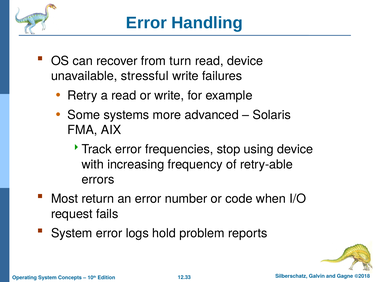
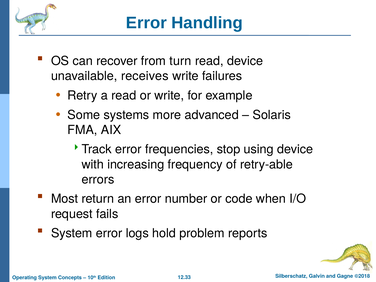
stressful: stressful -> receives (145, 76)
